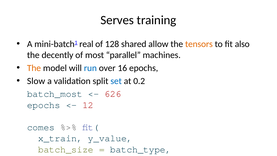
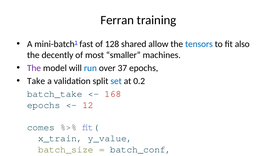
Serves: Serves -> Ferran (117, 20)
real: real -> fast (86, 44)
tensors colour: orange -> blue (199, 44)
parallel: parallel -> smaller (123, 55)
The colour: orange -> purple (34, 68)
16: 16 -> 37 (122, 68)
Slow: Slow -> Take (36, 81)
batch_most: batch_most -> batch_take (55, 94)
626: 626 -> 168 (113, 94)
batch_type: batch_type -> batch_conf (141, 149)
